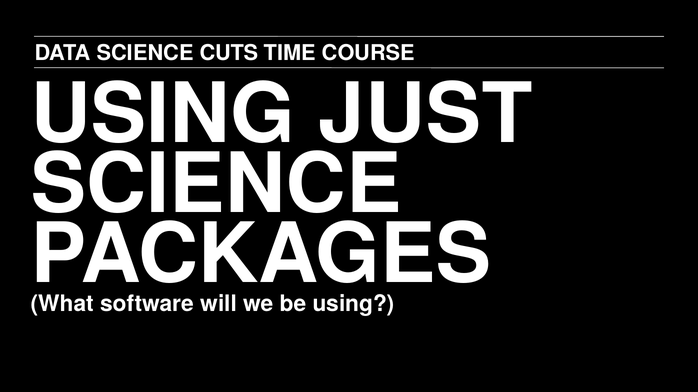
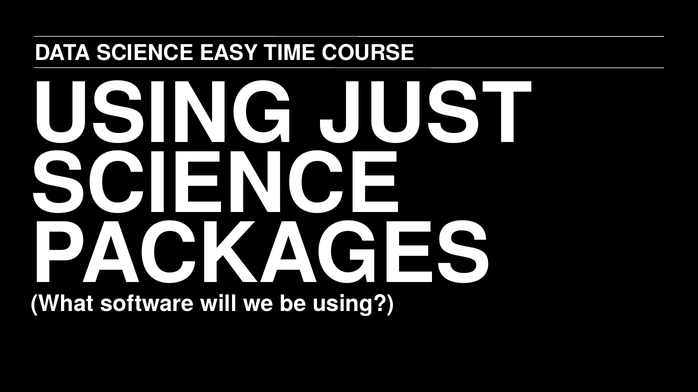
CUTS: CUTS -> EASY (229, 53)
